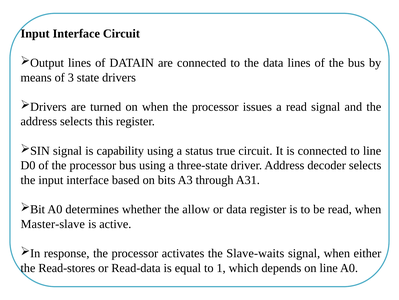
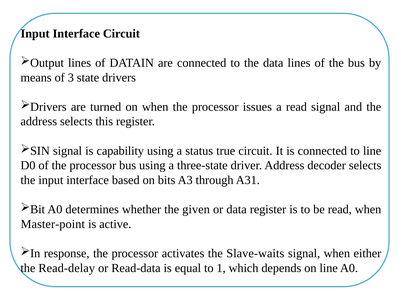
allow: allow -> given (196, 209)
Master-slave: Master-slave -> Master-point (53, 224)
Read-stores: Read-stores -> Read-delay (67, 267)
